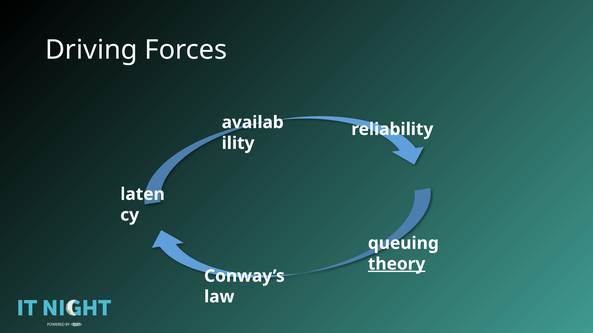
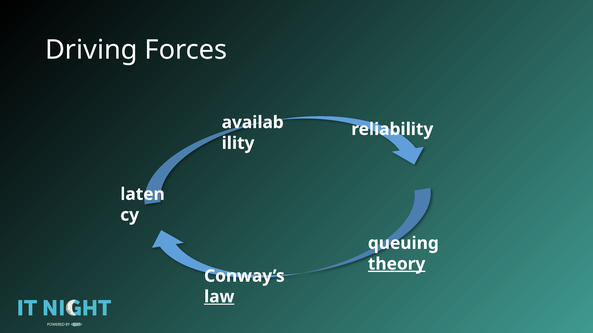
law underline: none -> present (219, 297)
